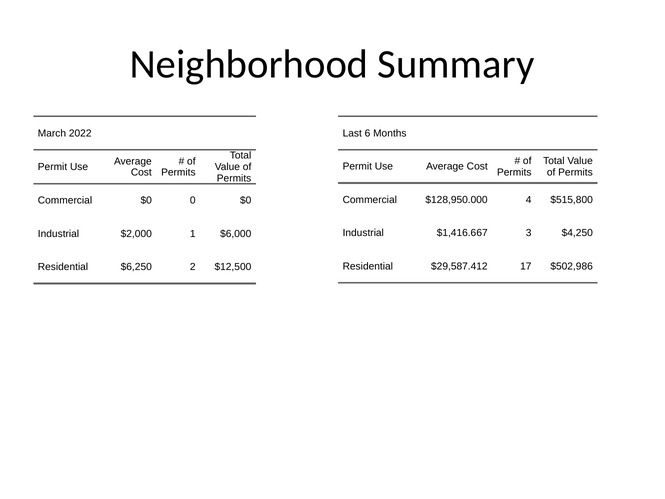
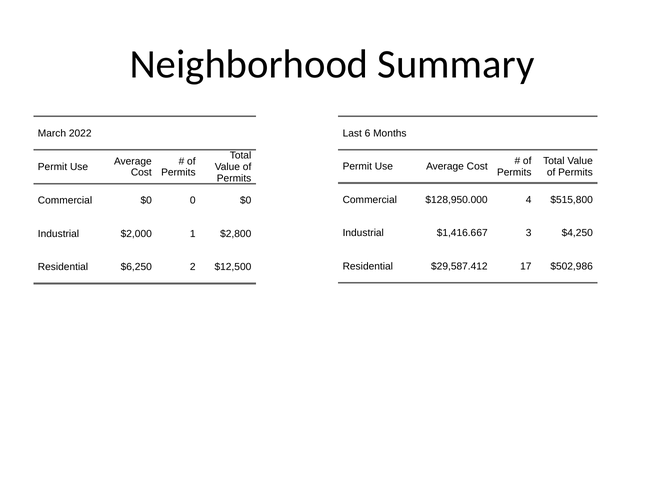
$6,000: $6,000 -> $2,800 (236, 234)
